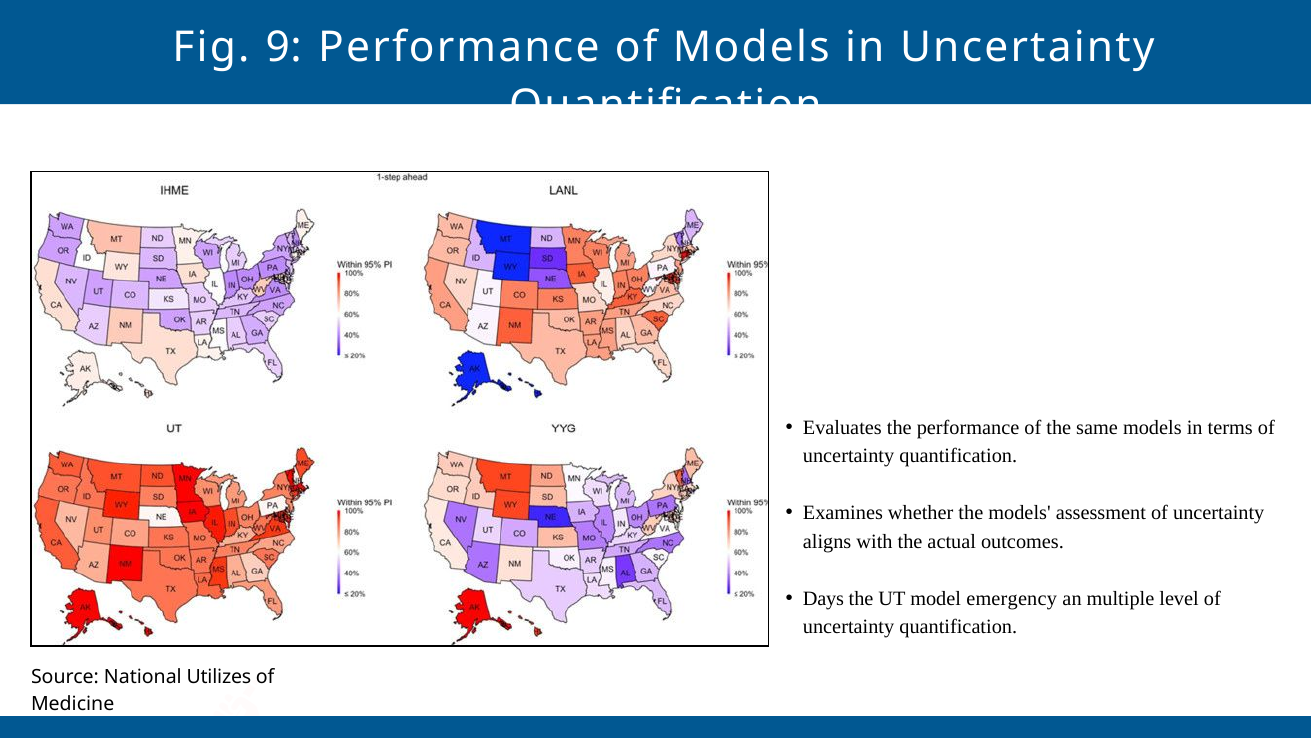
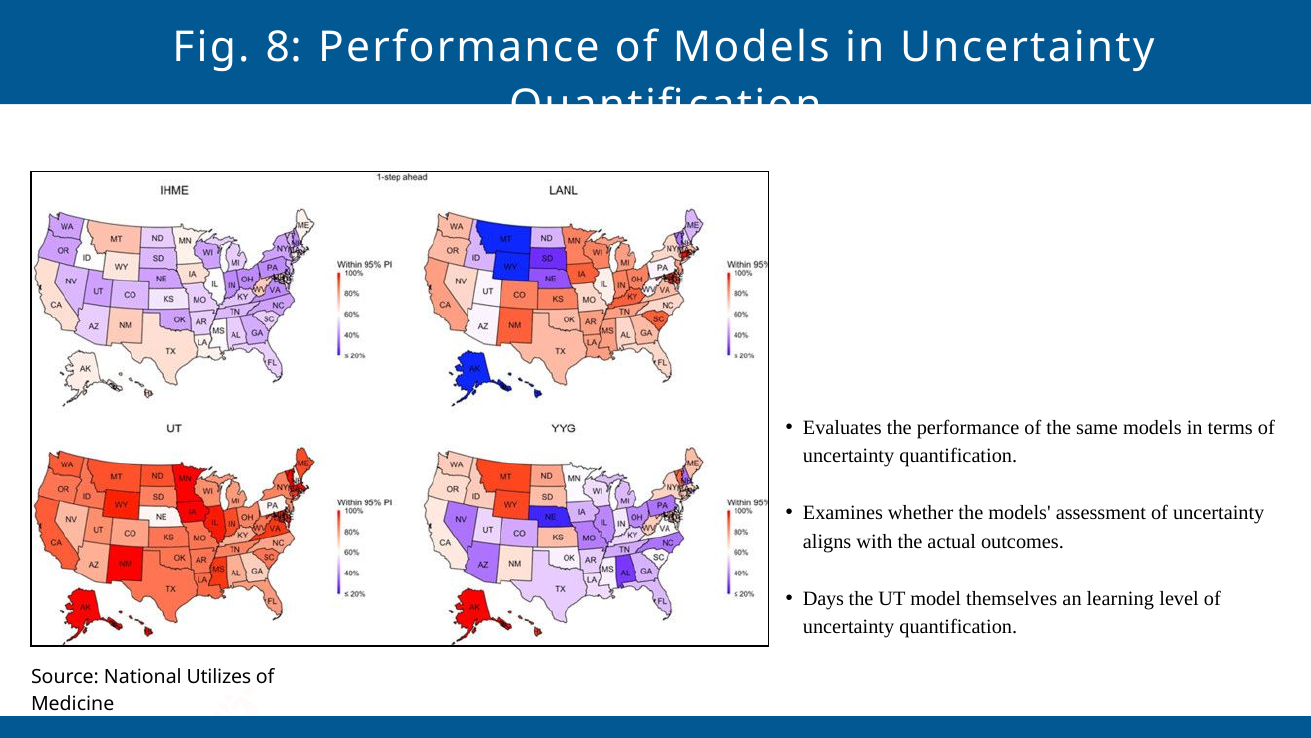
9: 9 -> 8 (284, 47)
emergency: emergency -> themselves (1012, 598)
multiple: multiple -> learning (1120, 598)
